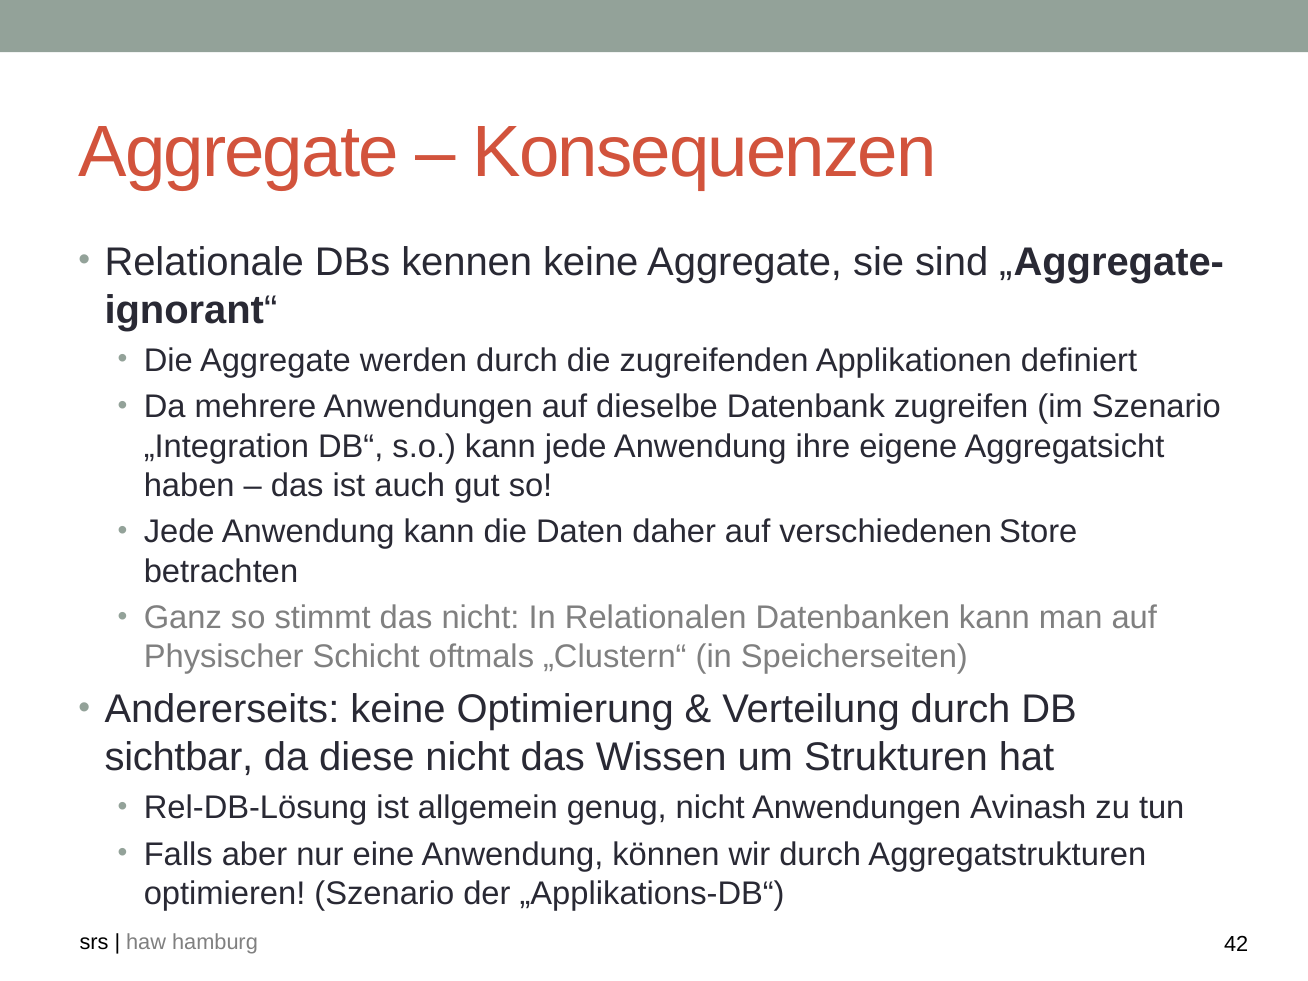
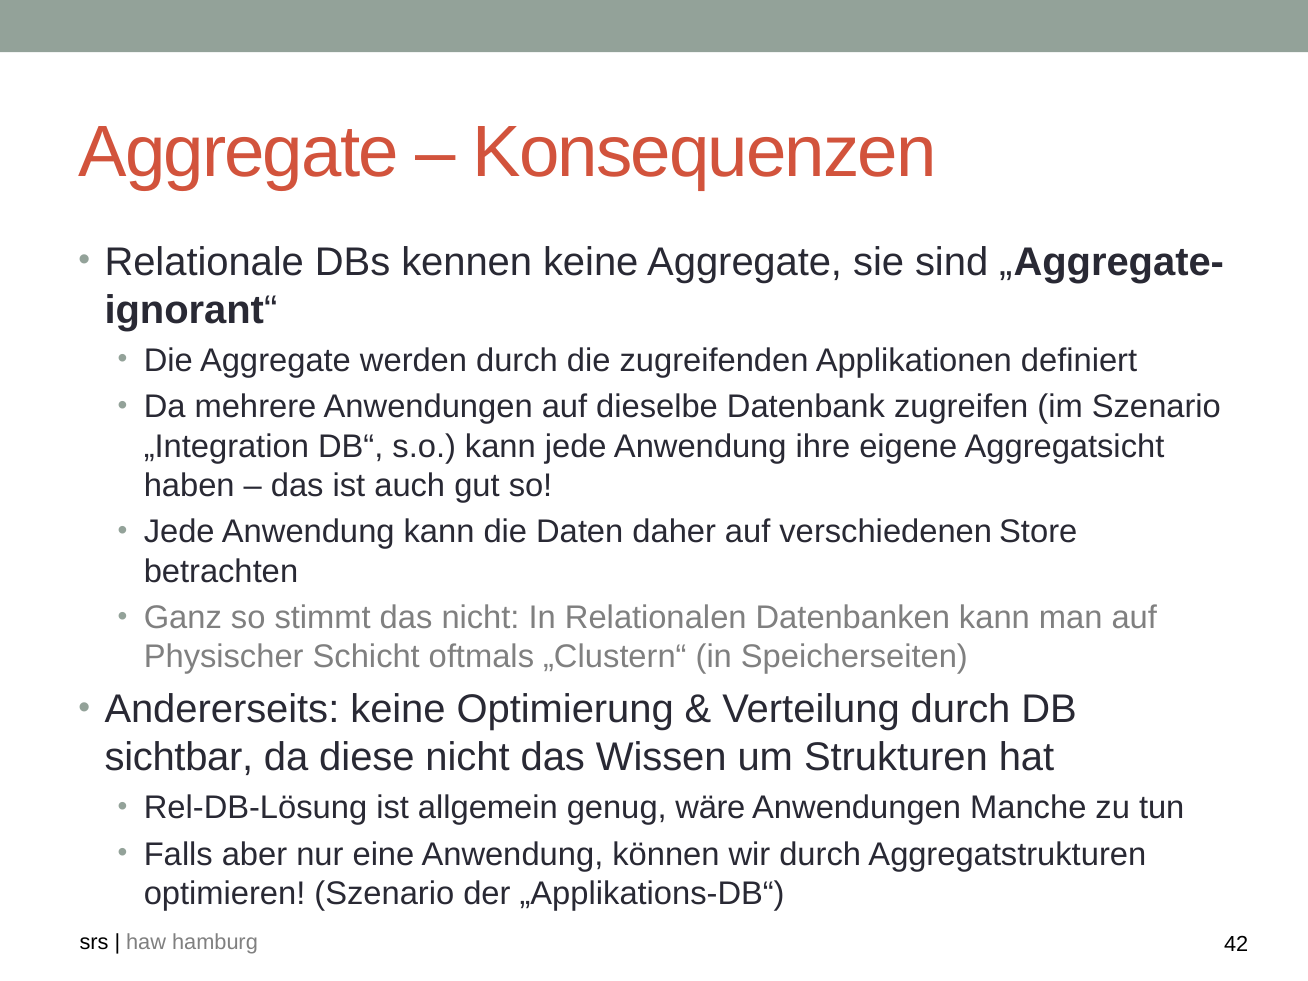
genug nicht: nicht -> wäre (710, 808)
Avinash: Avinash -> Manche (1028, 808)
